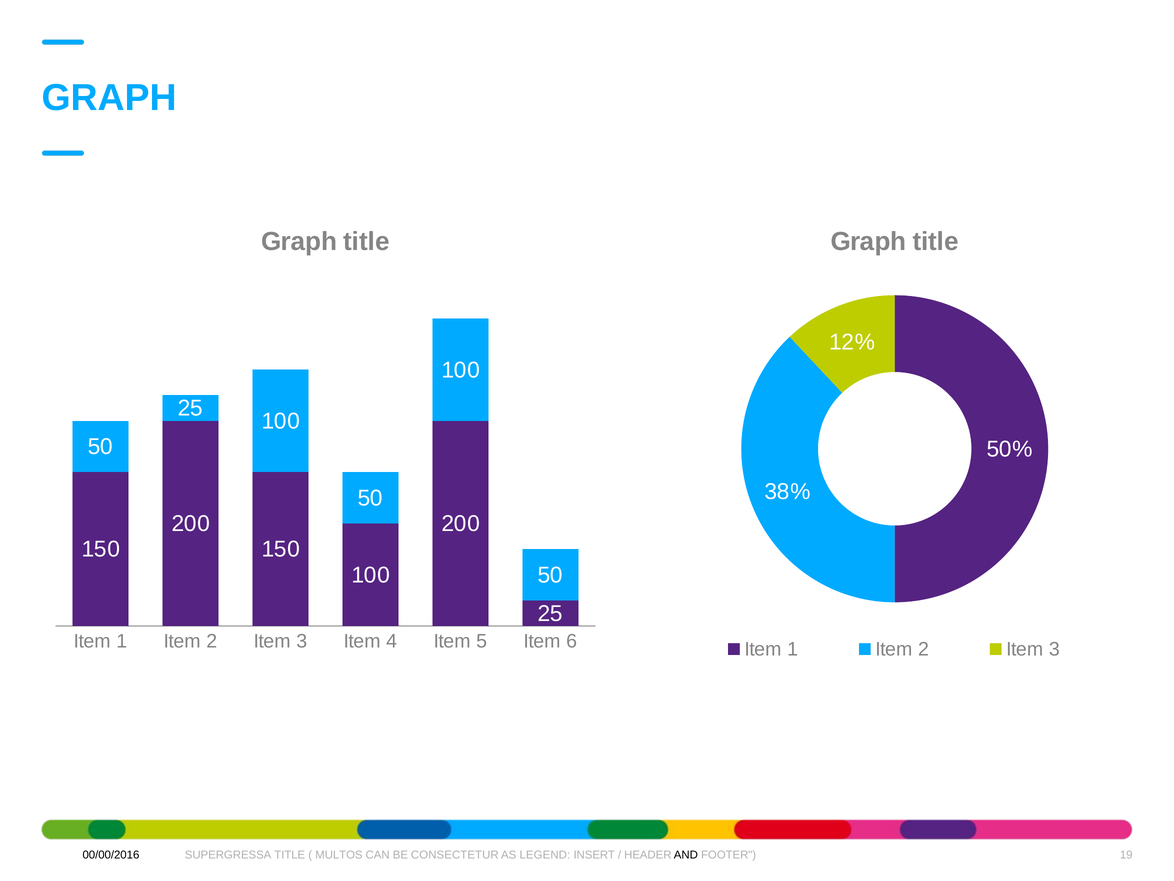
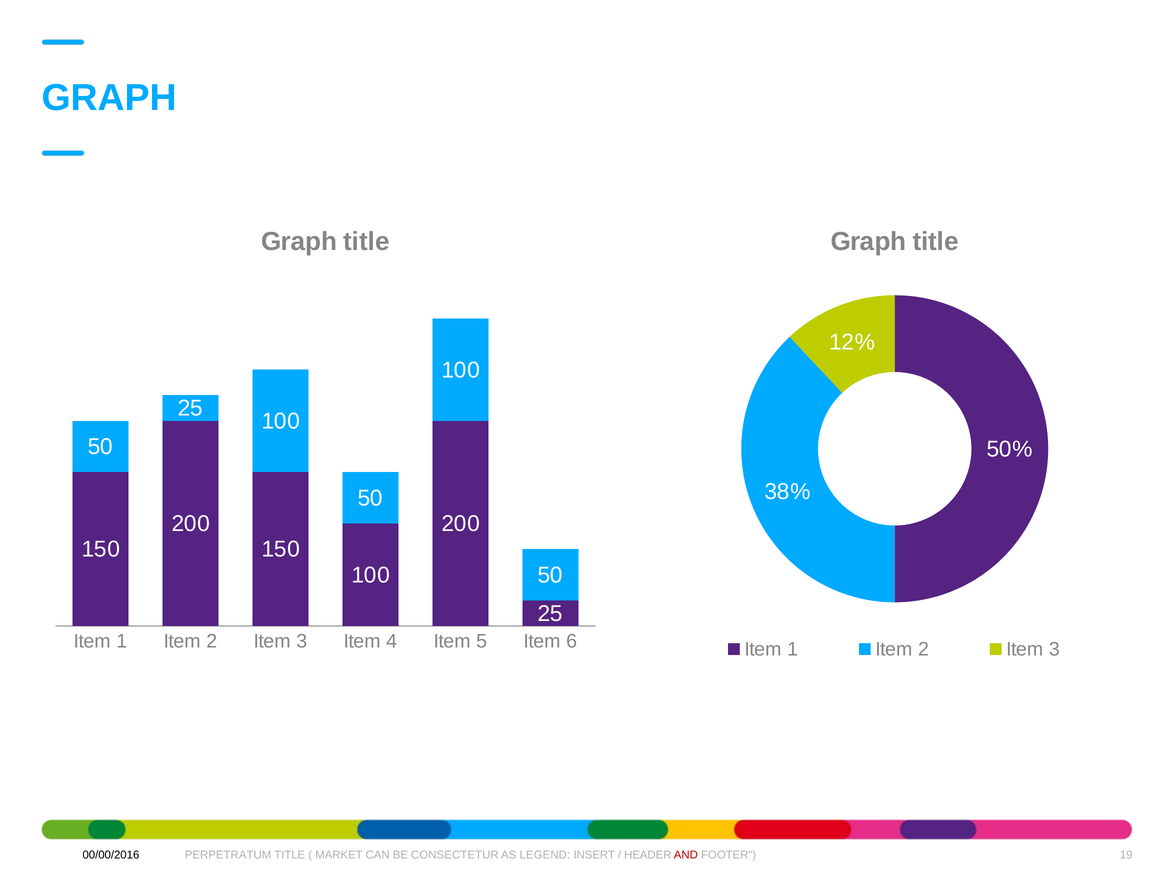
SUPERGRESSA: SUPERGRESSA -> PERPETRATUM (228, 855)
MULTOS: MULTOS -> MARKET (339, 855)
AND colour: black -> red (686, 855)
